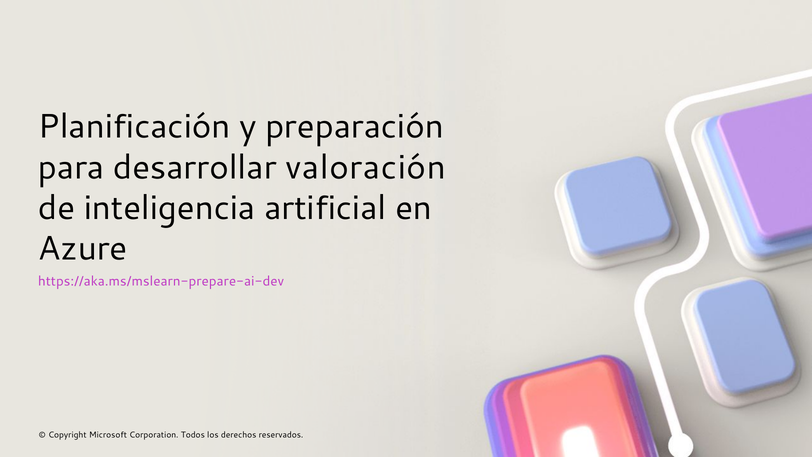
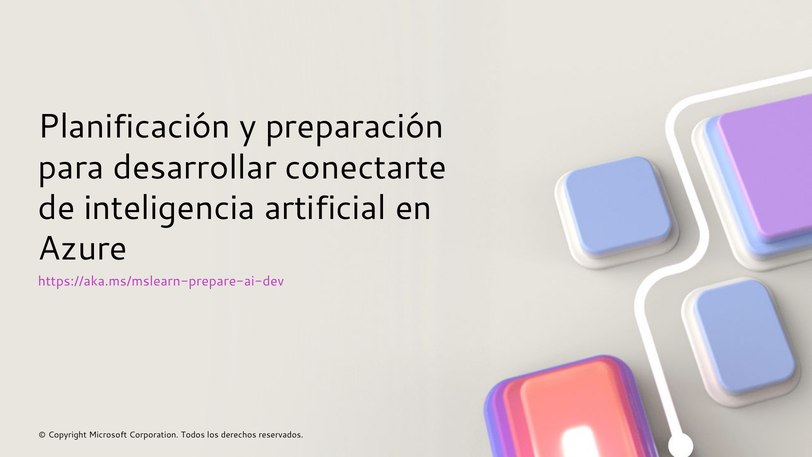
valoración: valoración -> conectarte (366, 167)
